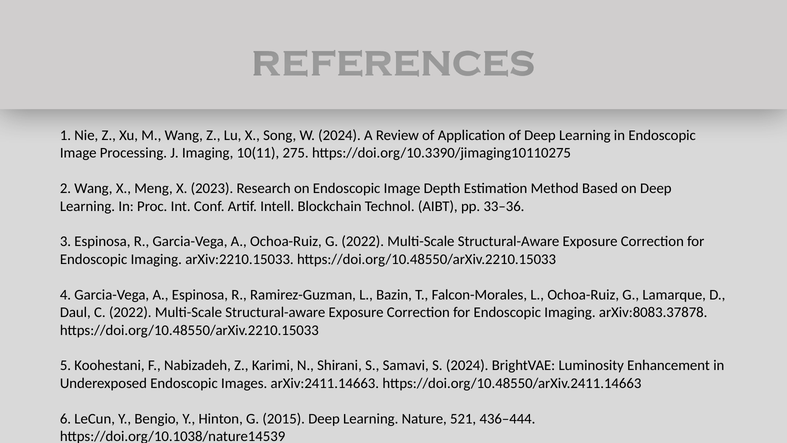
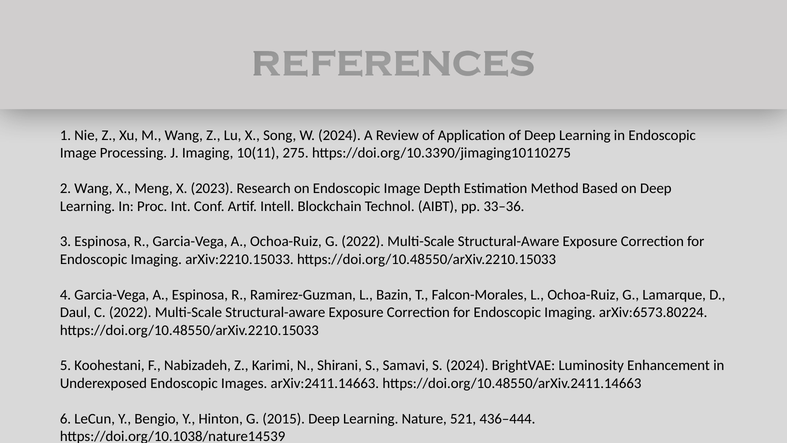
arXiv:8083.37878: arXiv:8083.37878 -> arXiv:6573.80224 (653, 312)
